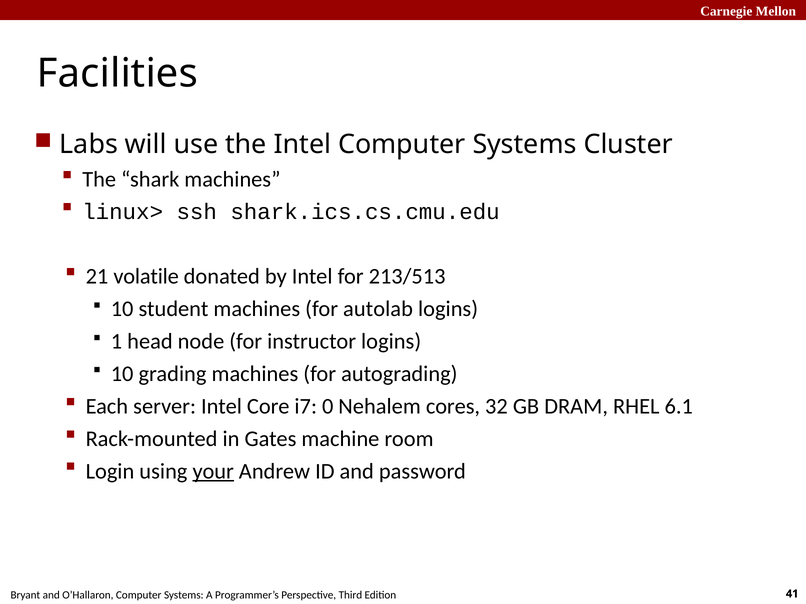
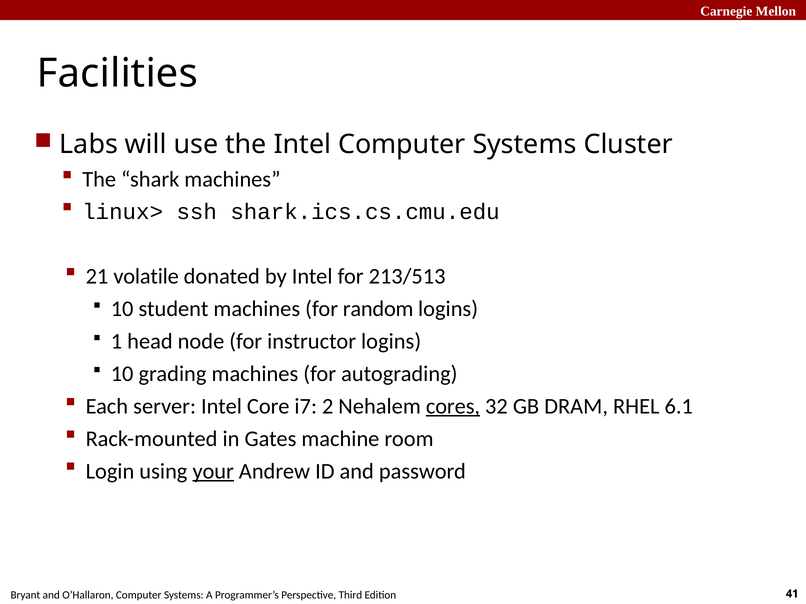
autolab: autolab -> random (378, 309)
0: 0 -> 2 (328, 407)
cores underline: none -> present (453, 407)
